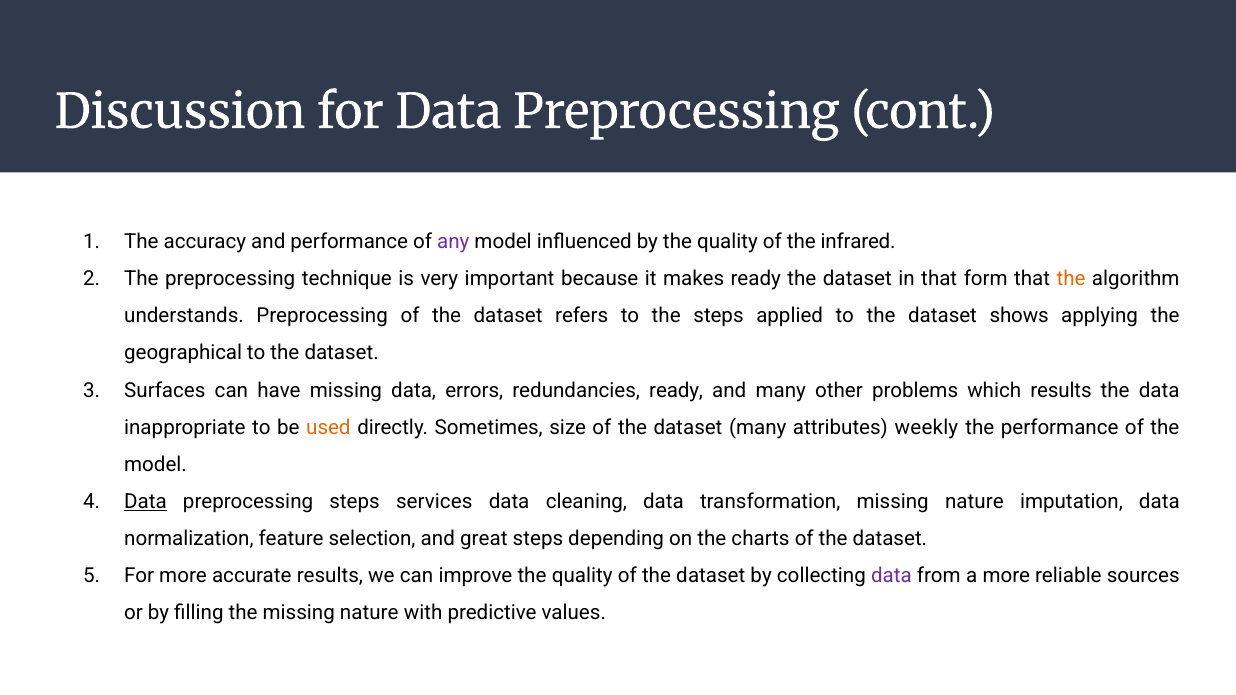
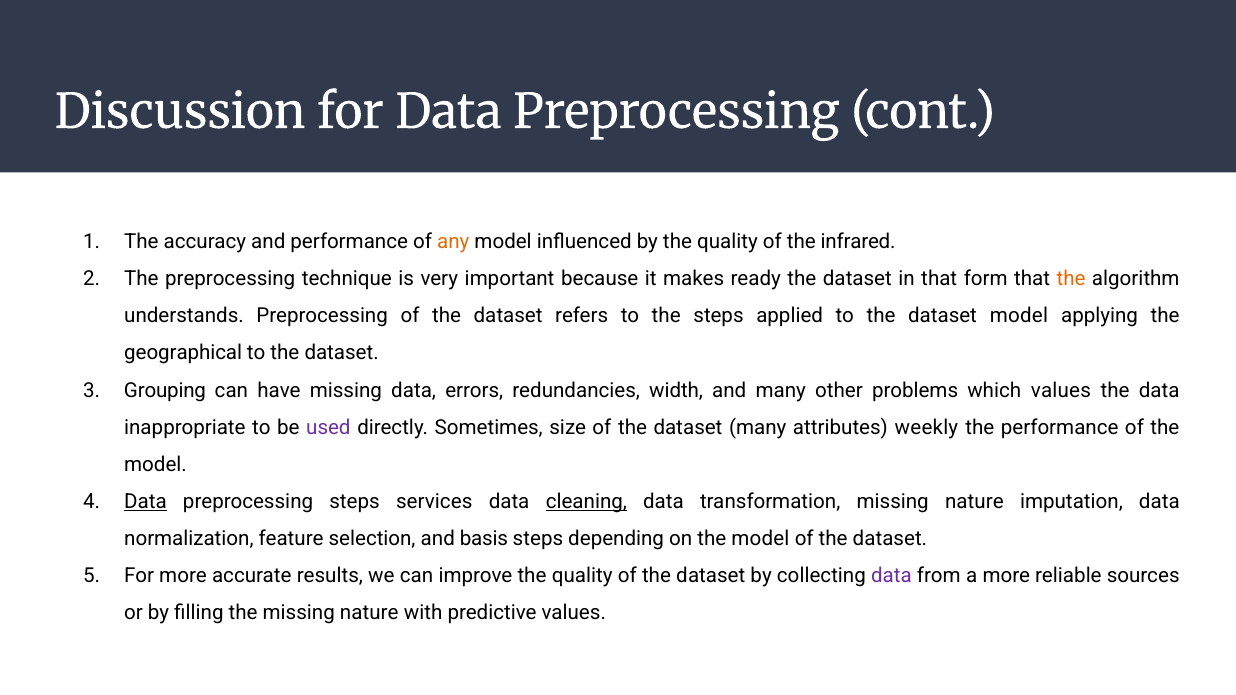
any colour: purple -> orange (453, 242)
dataset shows: shows -> model (1019, 316)
Surfaces: Surfaces -> Grouping (165, 390)
redundancies ready: ready -> width (676, 390)
which results: results -> values (1061, 390)
used colour: orange -> purple (328, 427)
cleaning underline: none -> present (586, 502)
great: great -> basis (484, 539)
on the charts: charts -> model (760, 539)
